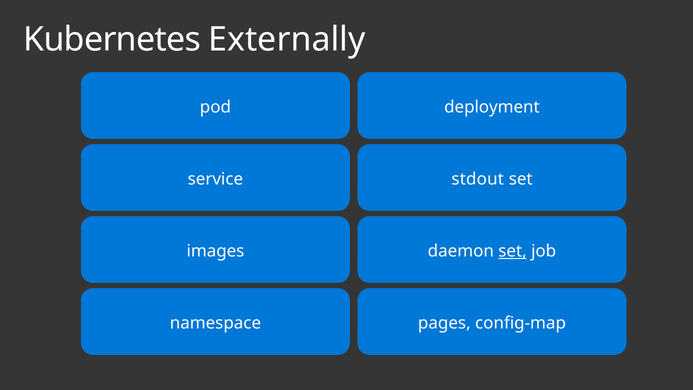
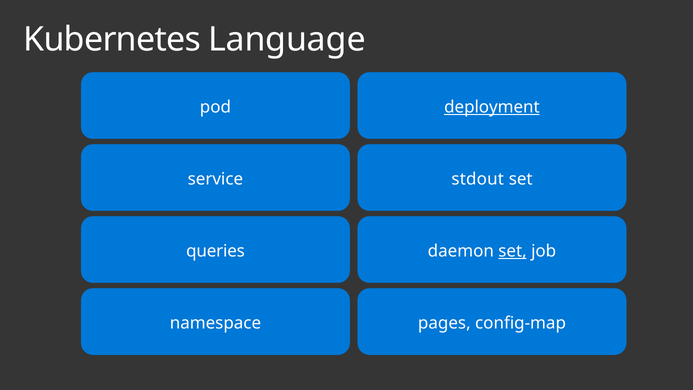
Externally: Externally -> Language (287, 40)
deployment underline: none -> present (492, 107)
images: images -> queries (216, 251)
